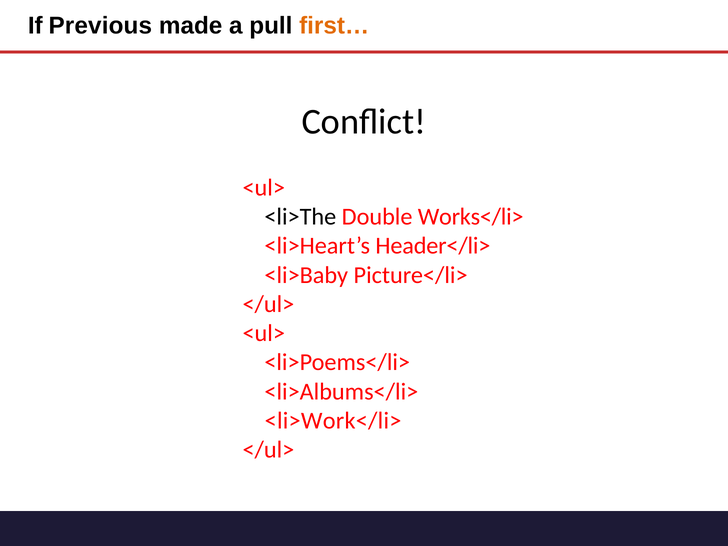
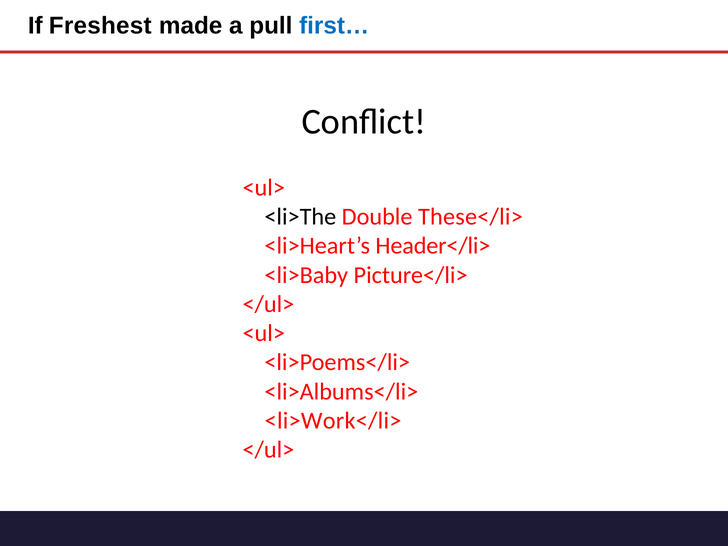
Previous: Previous -> Freshest (100, 26)
first… colour: orange -> blue (334, 26)
Works</li>: Works</li> -> These</li> (470, 217)
